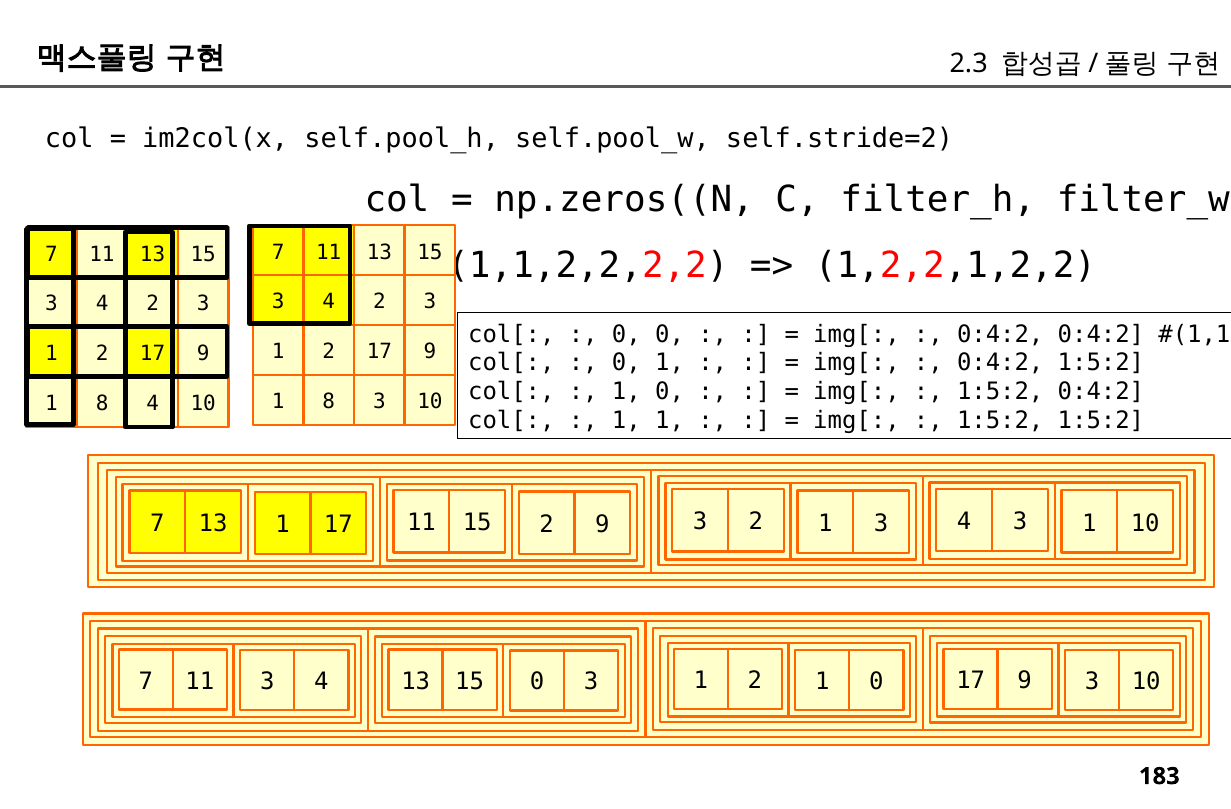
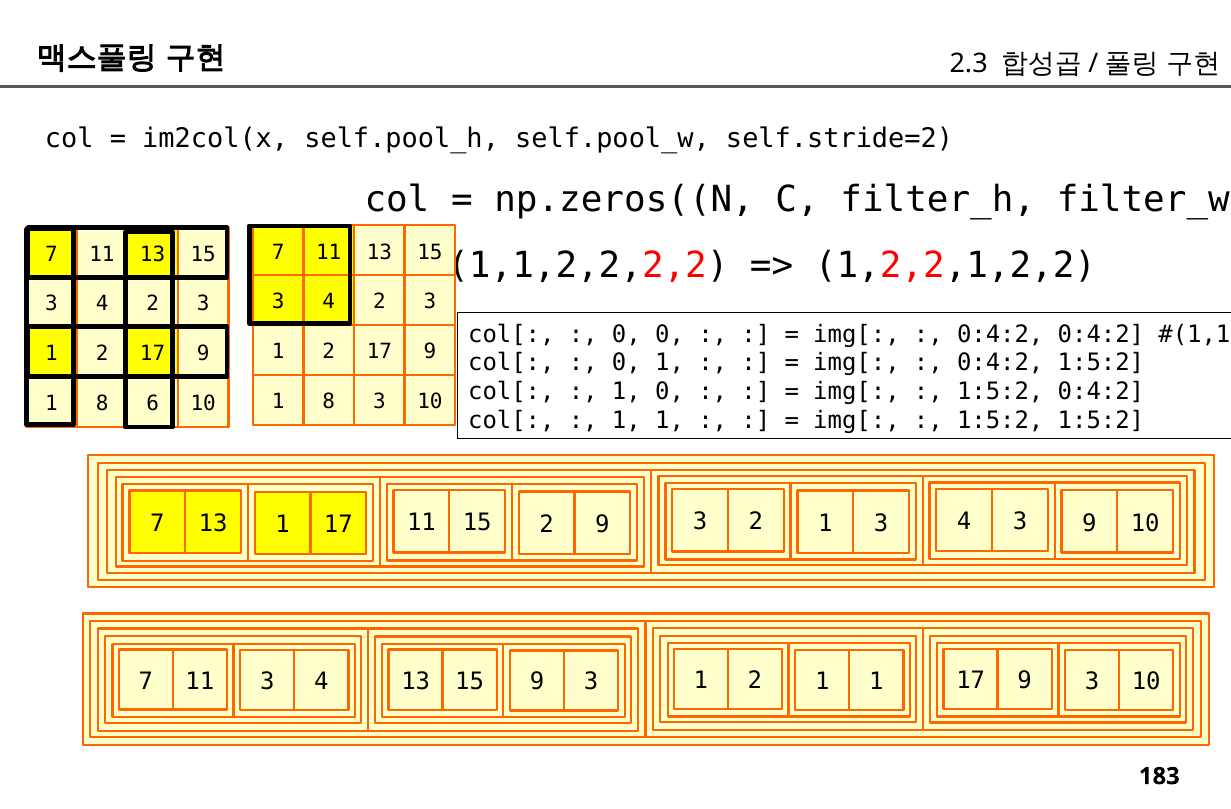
8 4: 4 -> 6 (153, 403)
4 3 1: 1 -> 9 (1089, 523)
15 0: 0 -> 9 (537, 682)
2 1 0: 0 -> 1 (876, 681)
